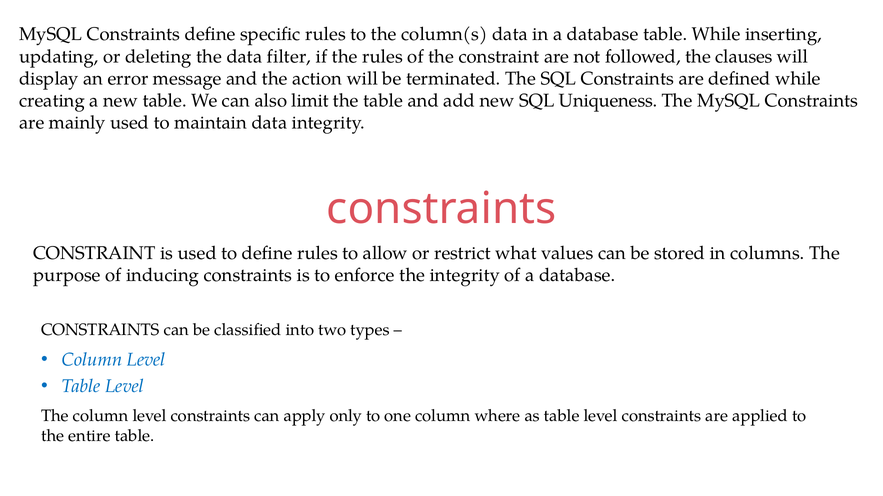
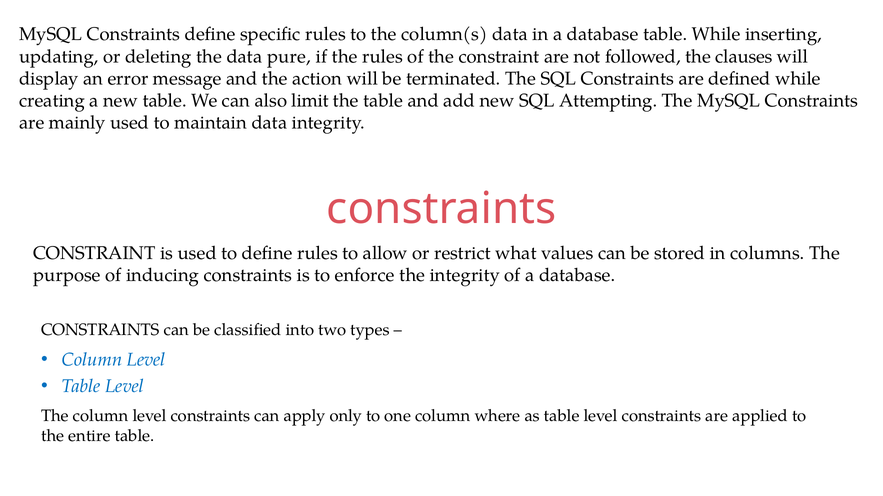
filter: filter -> pure (289, 57)
Uniqueness: Uniqueness -> Attempting (608, 101)
